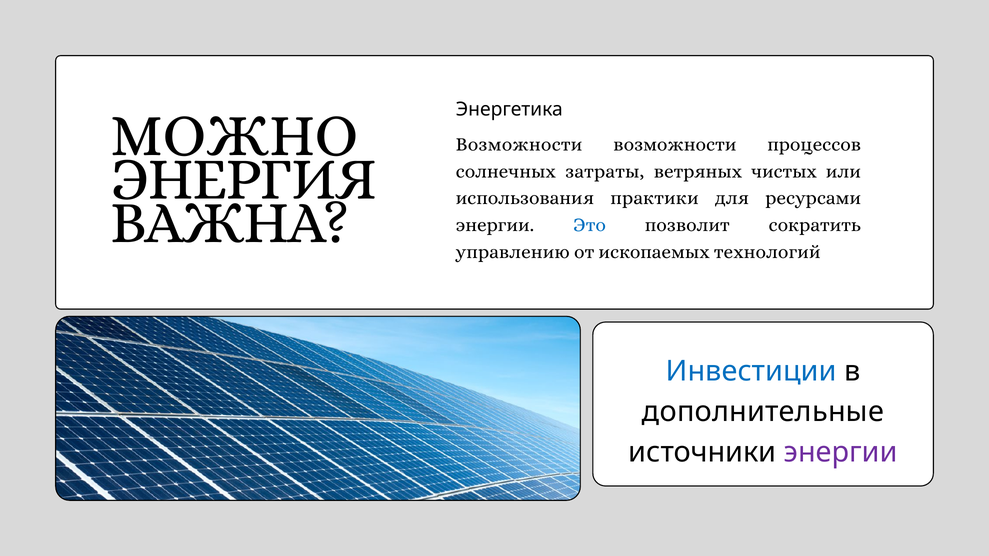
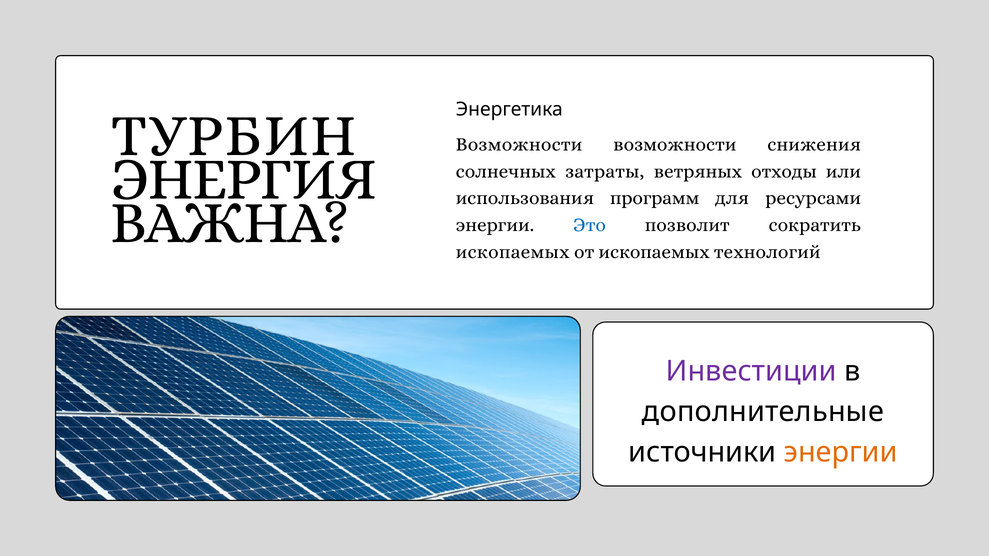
МОЖНО: МОЖНО -> ТУРБИН (234, 136)
процессов: процессов -> снижения (814, 144)
чистых: чистых -> отходы (784, 171)
практики: практики -> программ (655, 198)
управлению: управлению -> ископаемых (513, 252)
Инвестиции colour: blue -> purple (751, 372)
энергии colour: purple -> orange (841, 452)
